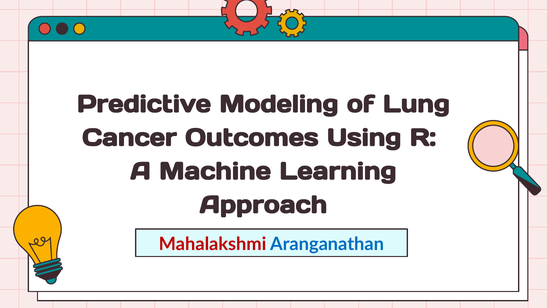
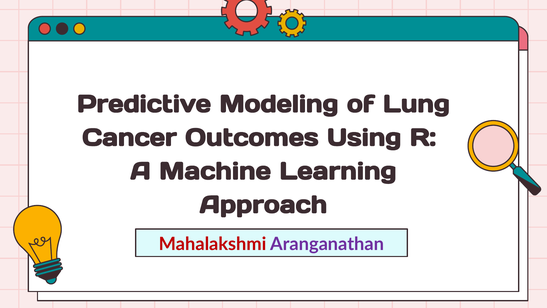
Aranganathan colour: blue -> purple (327, 244)
